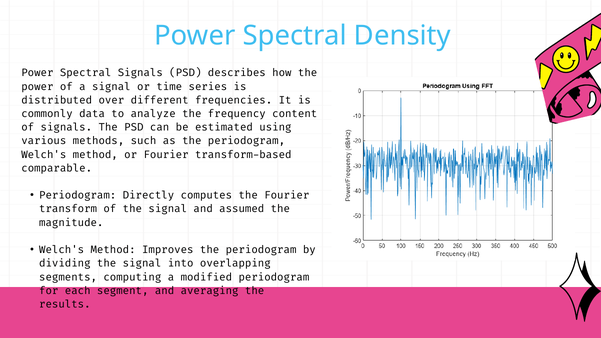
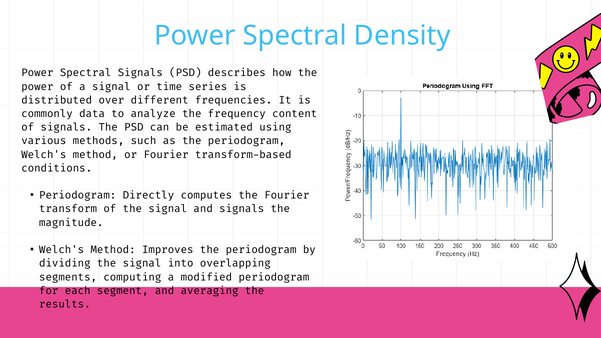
comparable: comparable -> conditions (57, 168)
and assumed: assumed -> signals (242, 209)
